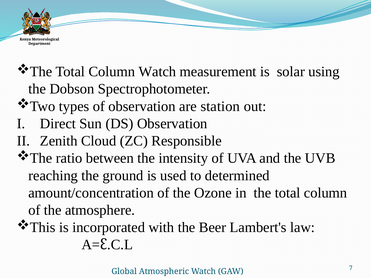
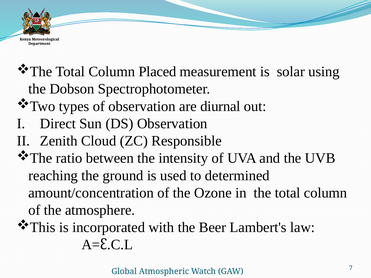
Column Watch: Watch -> Placed (157, 72)
station: station -> diurnal (220, 106)
